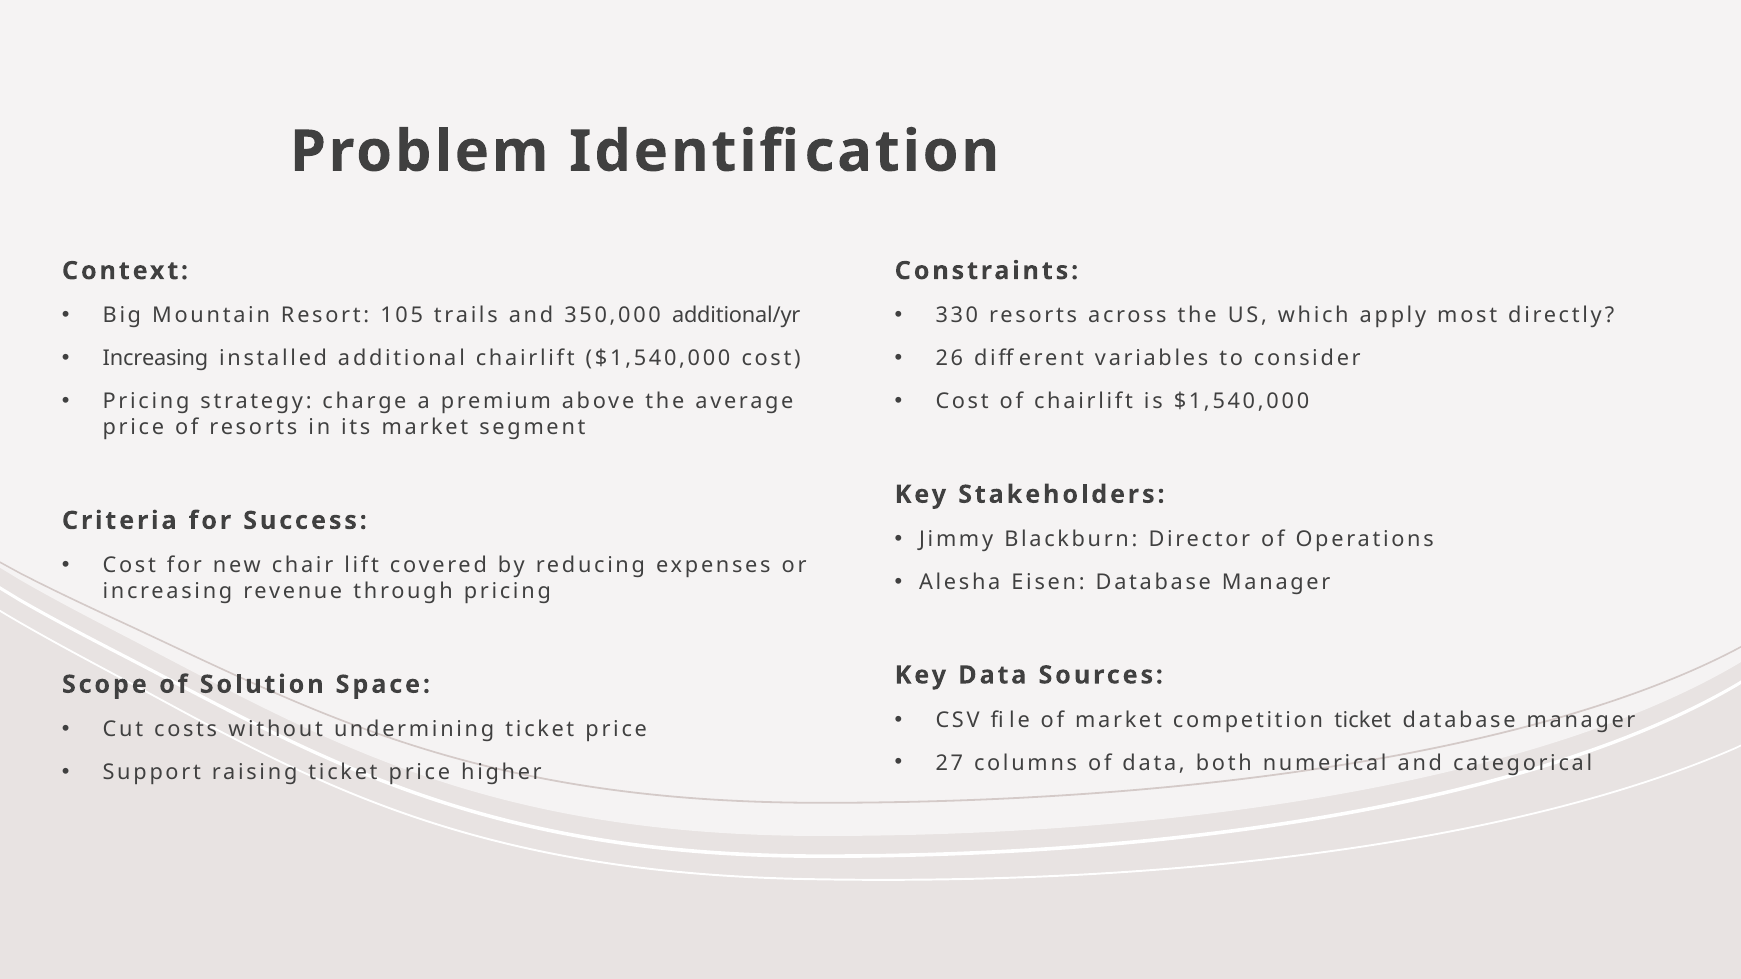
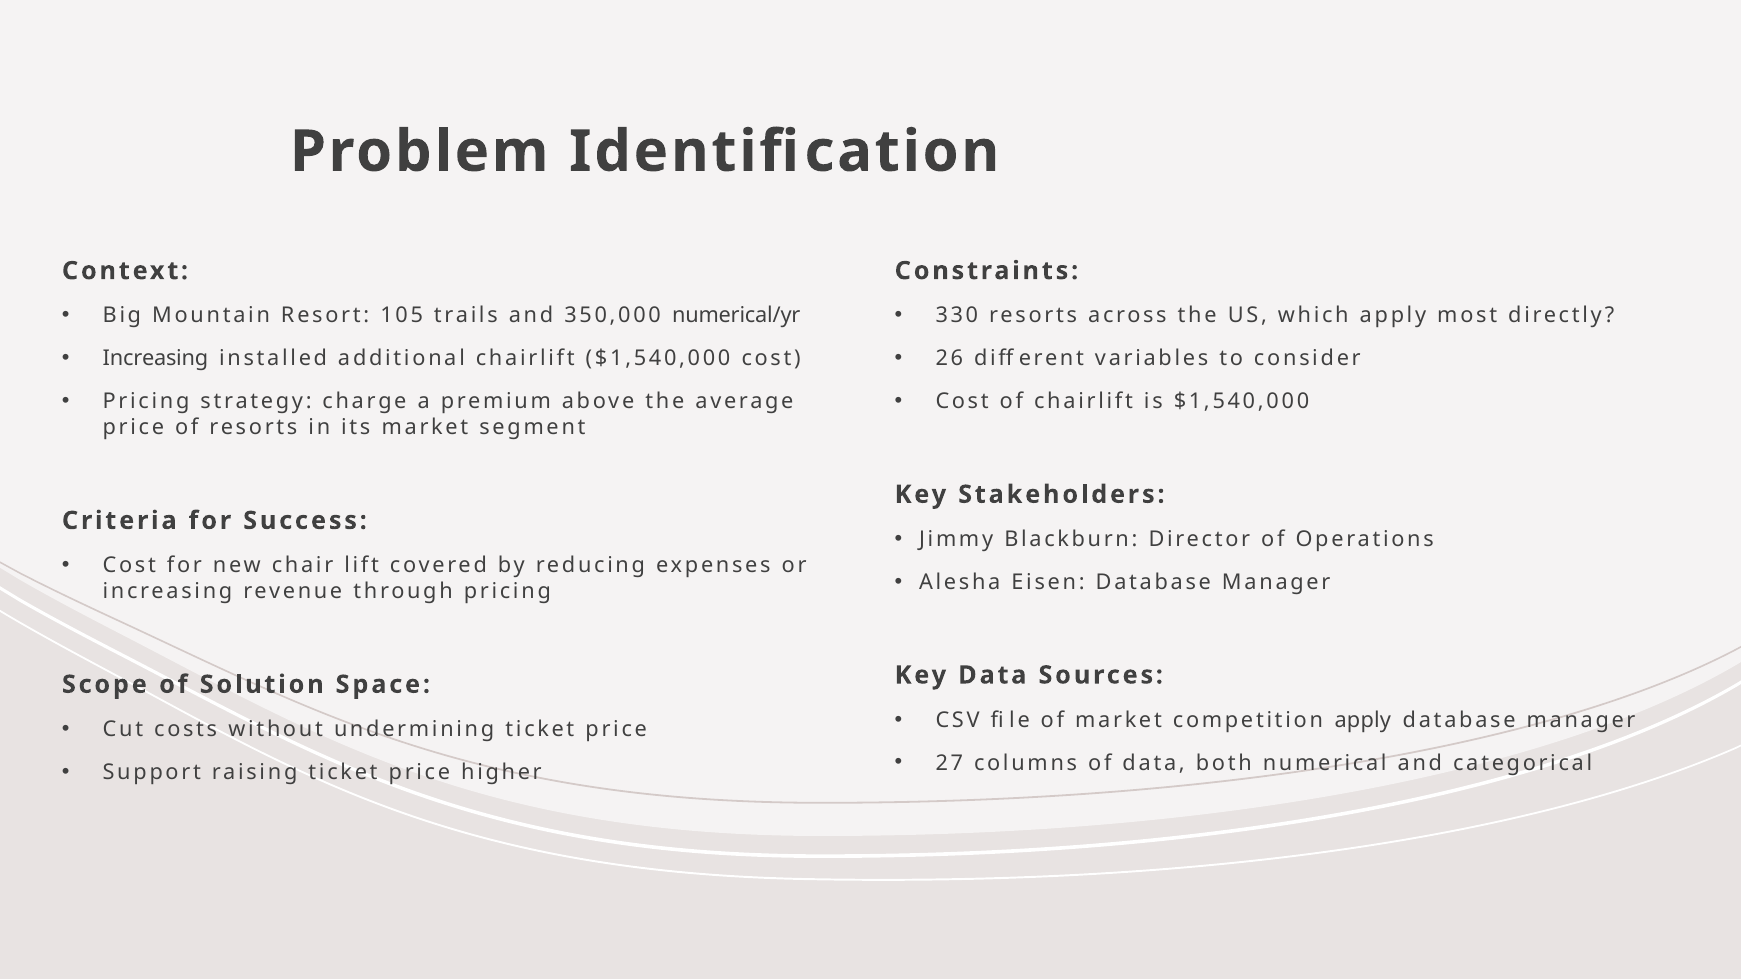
additional/yr: additional/yr -> numerical/yr (736, 316)
competition ticket: ticket -> apply (1363, 720)
